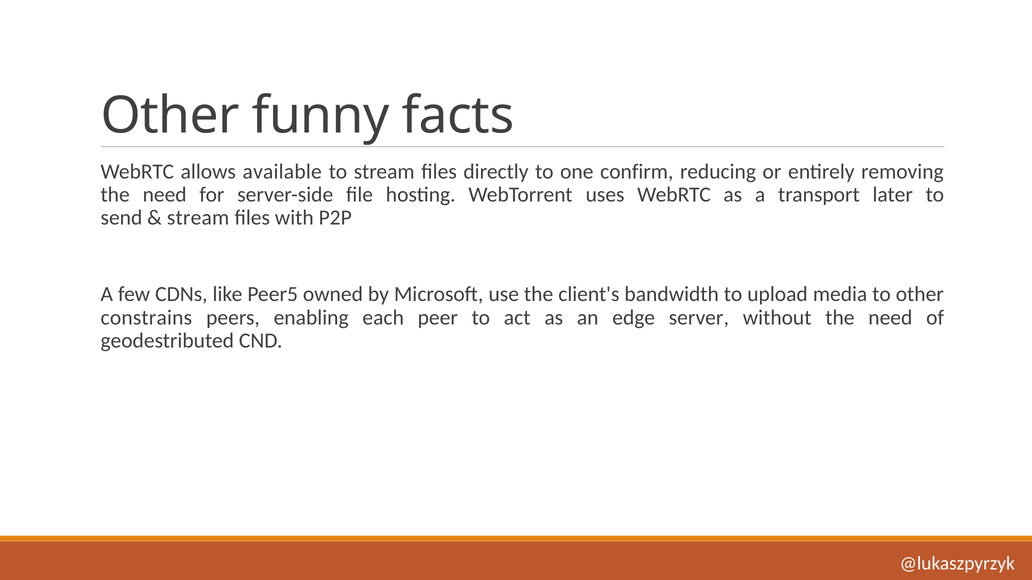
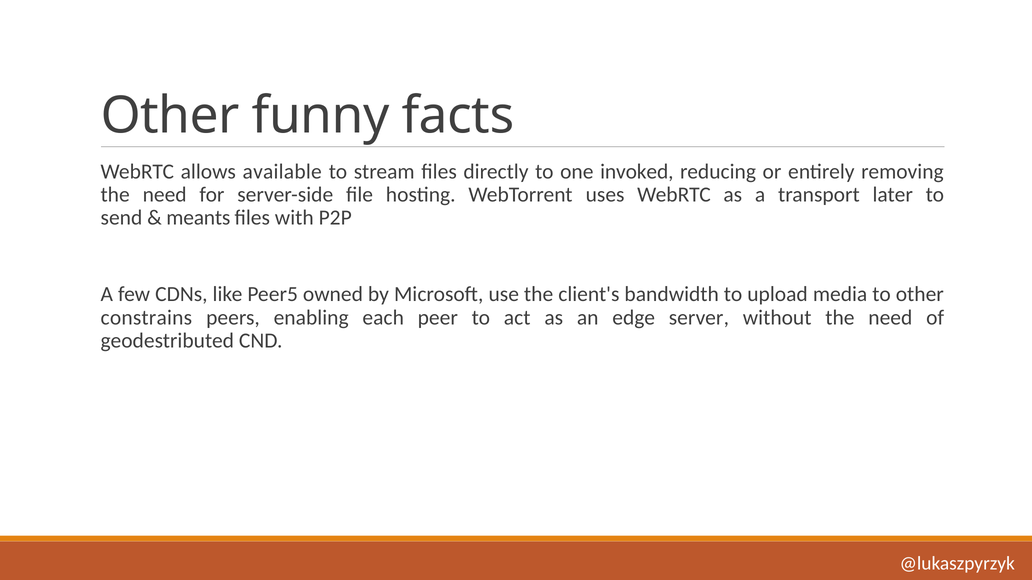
confirm: confirm -> invoked (637, 172)
stream: stream -> meants (198, 218)
